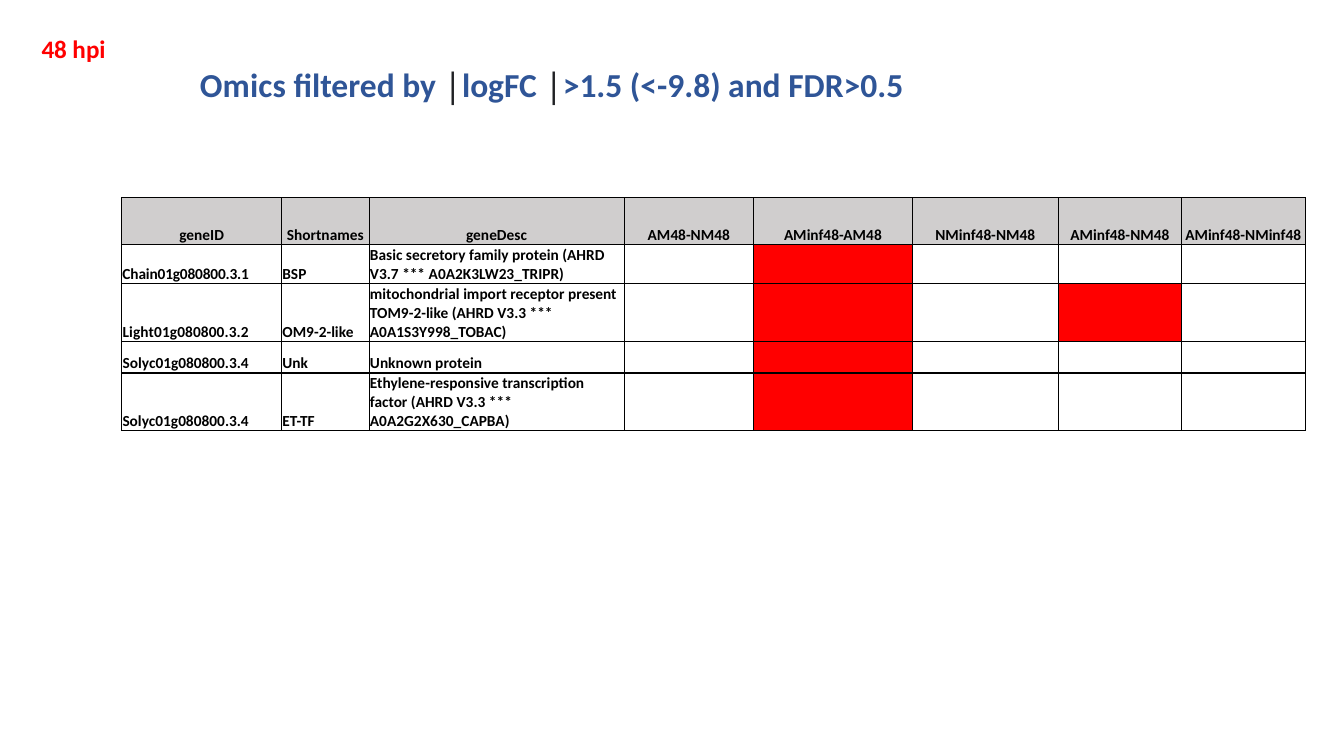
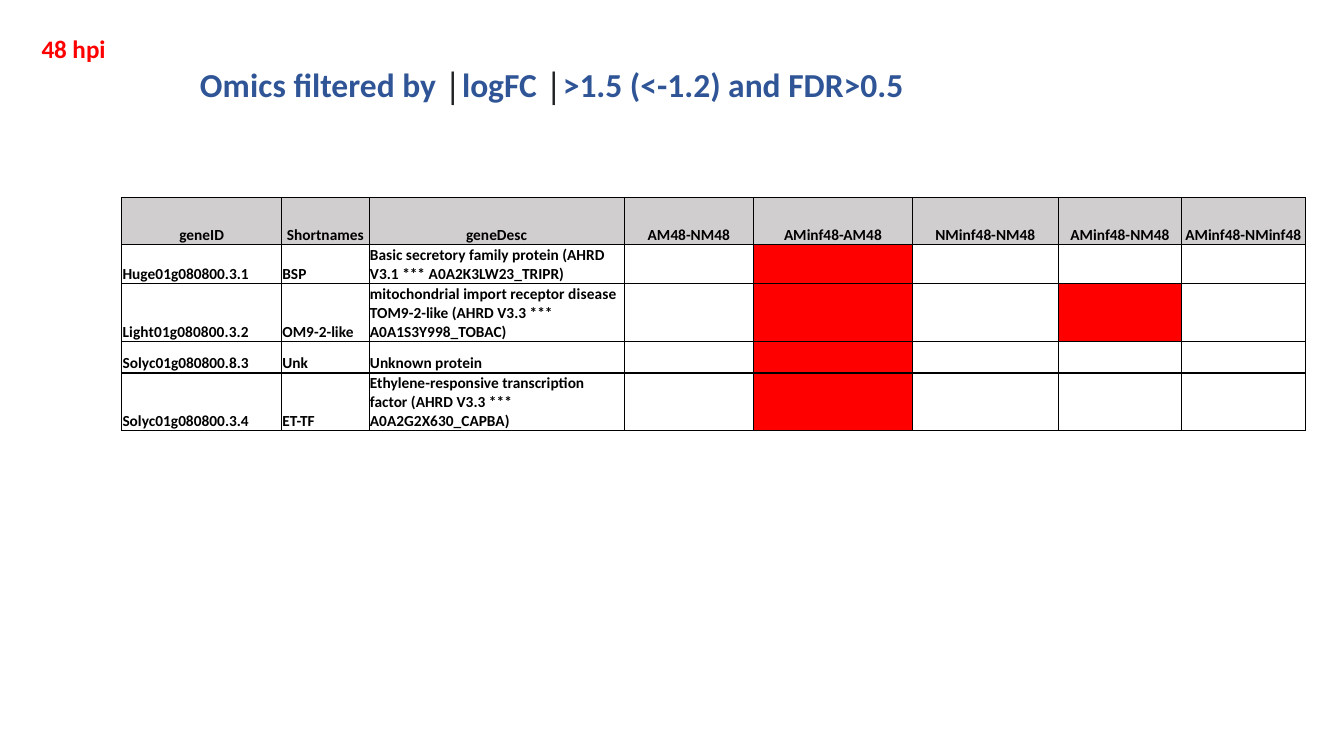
<-9.8: <-9.8 -> <-1.2 (675, 86)
Chain01g080800.3.1: Chain01g080800.3.1 -> Huge01g080800.3.1 (186, 274)
V3.7: V3.7 -> V3.1 (384, 274)
present: present -> disease (592, 294)
Solyc01g080800.3.4: Solyc01g080800.3.4 -> Solyc01g080800.8.3 (186, 364)
